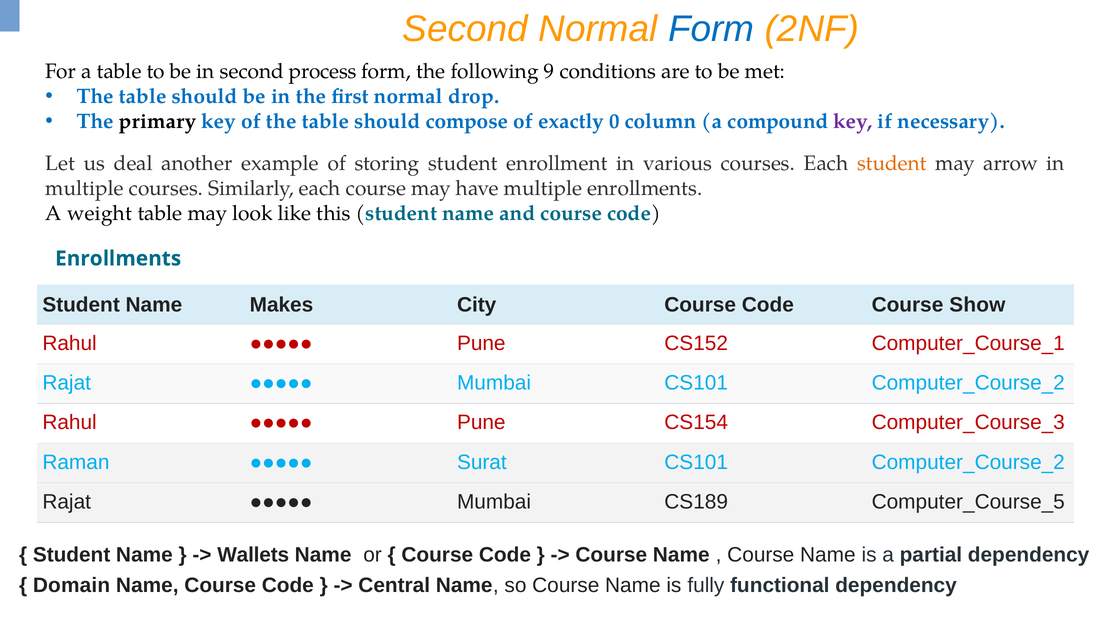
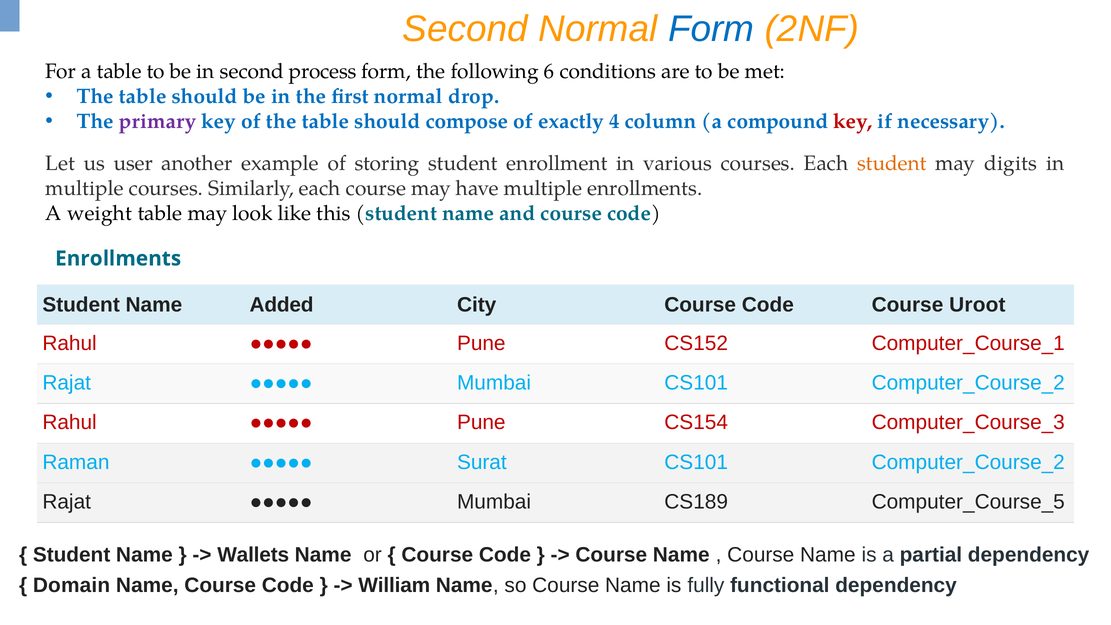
9: 9 -> 6 (549, 71)
primary colour: black -> purple (158, 121)
0: 0 -> 4 (614, 121)
key colour: purple -> red (853, 121)
deal: deal -> user (133, 163)
arrow: arrow -> digits (1011, 163)
Makes: Makes -> Added (282, 305)
Show: Show -> Uroot (977, 305)
Central: Central -> William (394, 585)
